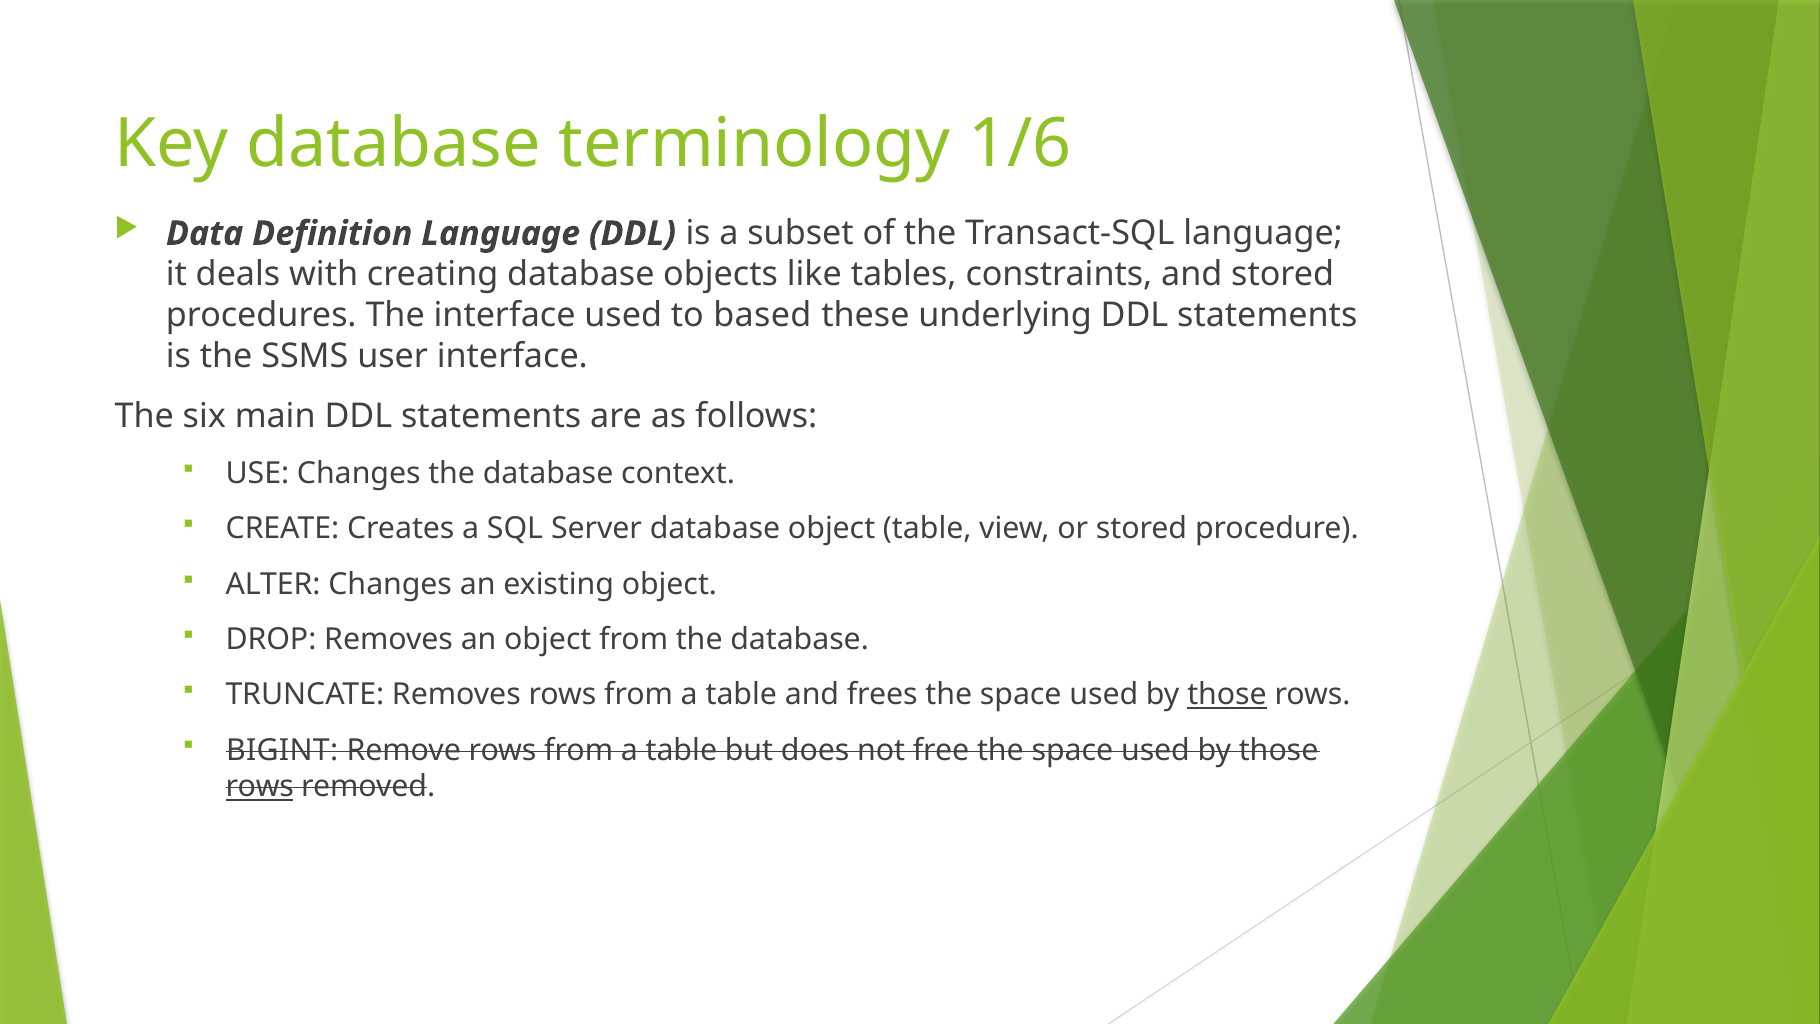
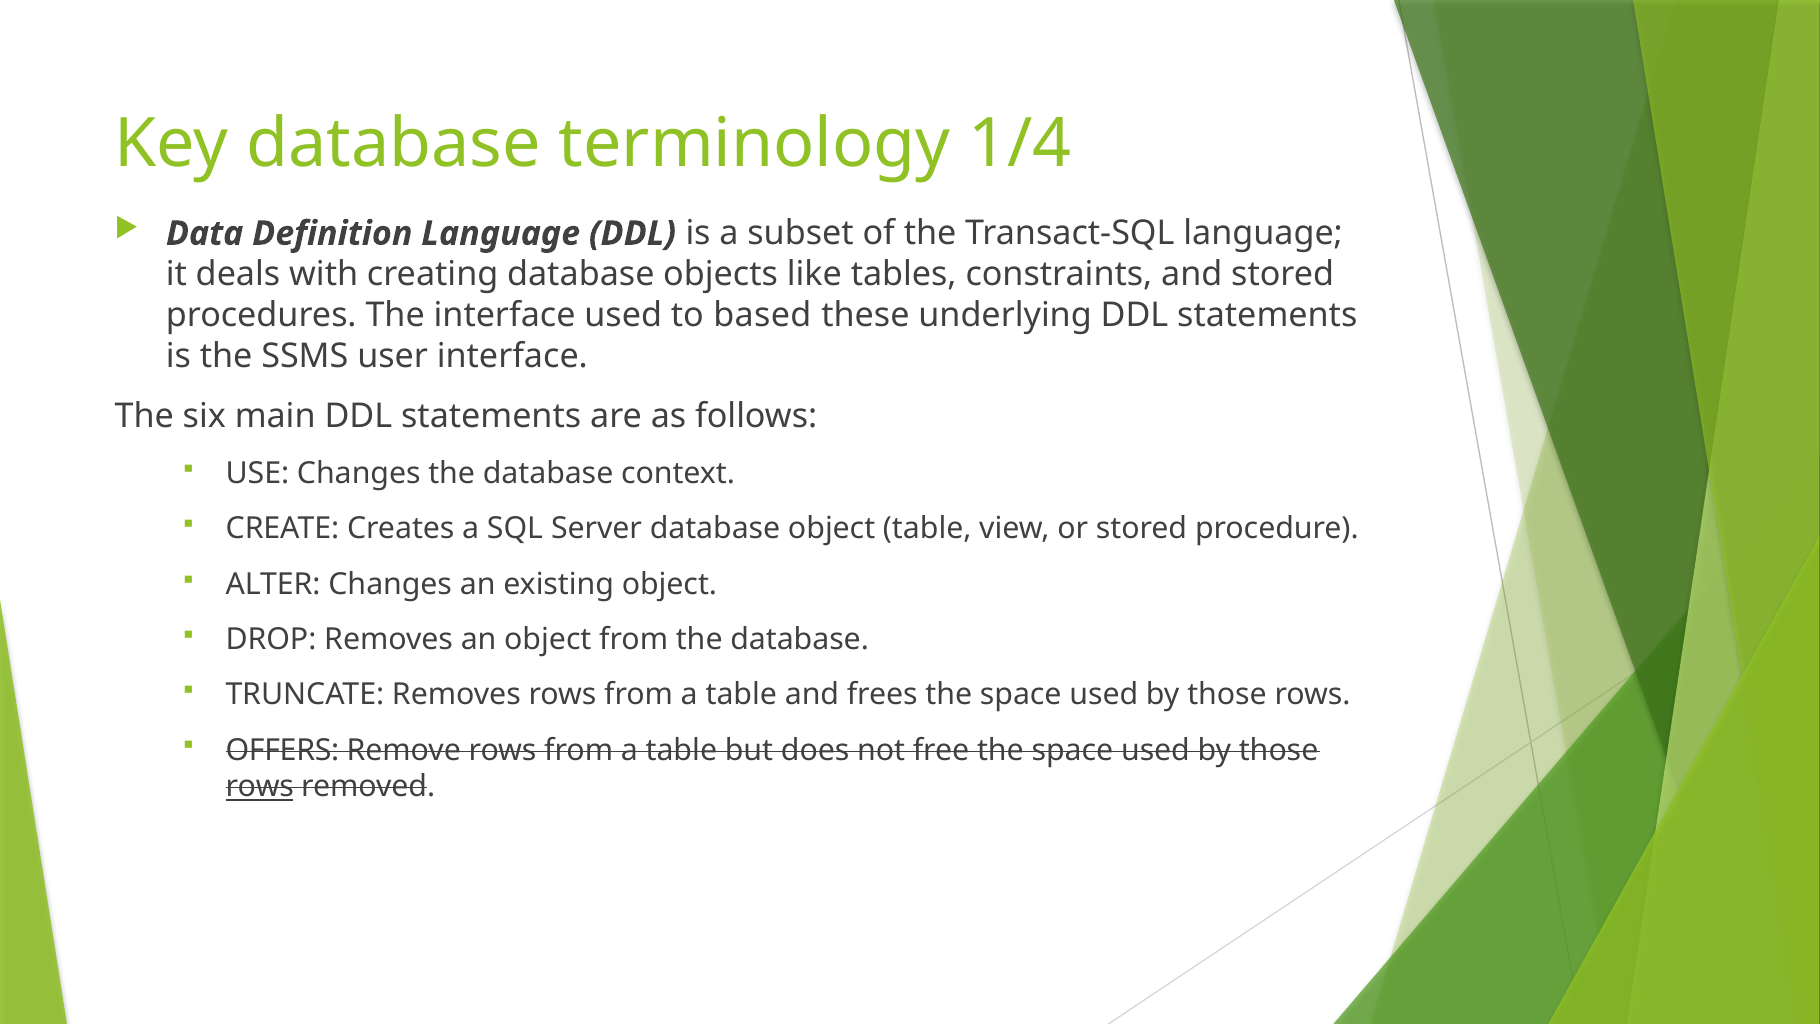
1/6: 1/6 -> 1/4 (1020, 144)
those underline: present -> none (1227, 695)
BIGINT: BIGINT -> OFFERS (282, 750)
